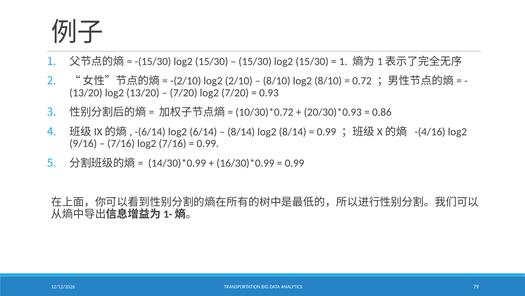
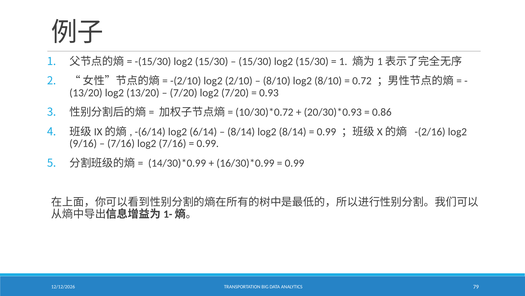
-(4/16: -(4/16 -> -(2/16 (430, 132)
